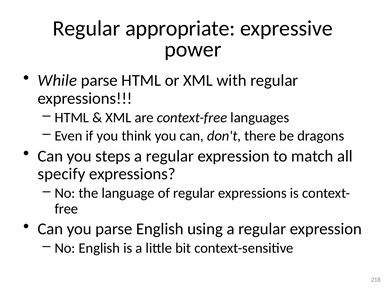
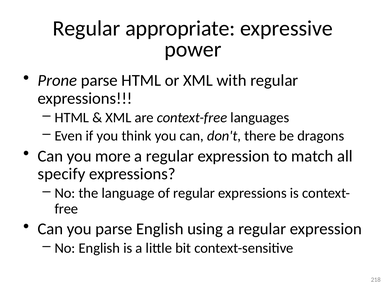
While: While -> Prone (57, 81)
steps: steps -> more (113, 156)
